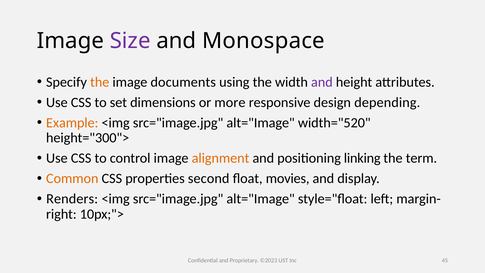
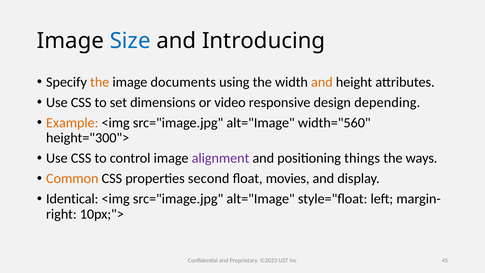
Size colour: purple -> blue (130, 41)
Monospace: Monospace -> Introducing (264, 41)
and colour: purple -> orange (322, 82)
more: more -> video (230, 102)
width="520: width="520 -> width="560 (334, 123)
alignment colour: orange -> purple (221, 158)
linking: linking -> things (362, 158)
term: term -> ways (421, 158)
Renders: Renders -> Identical (72, 199)
